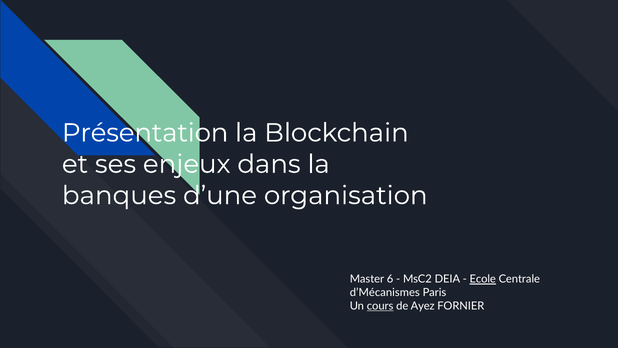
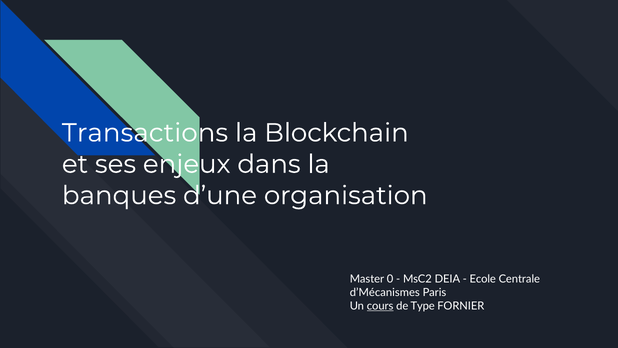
Présentation: Présentation -> Transactions (145, 133)
6: 6 -> 0 (390, 279)
Ecole underline: present -> none (483, 279)
Ayez: Ayez -> Type (423, 306)
